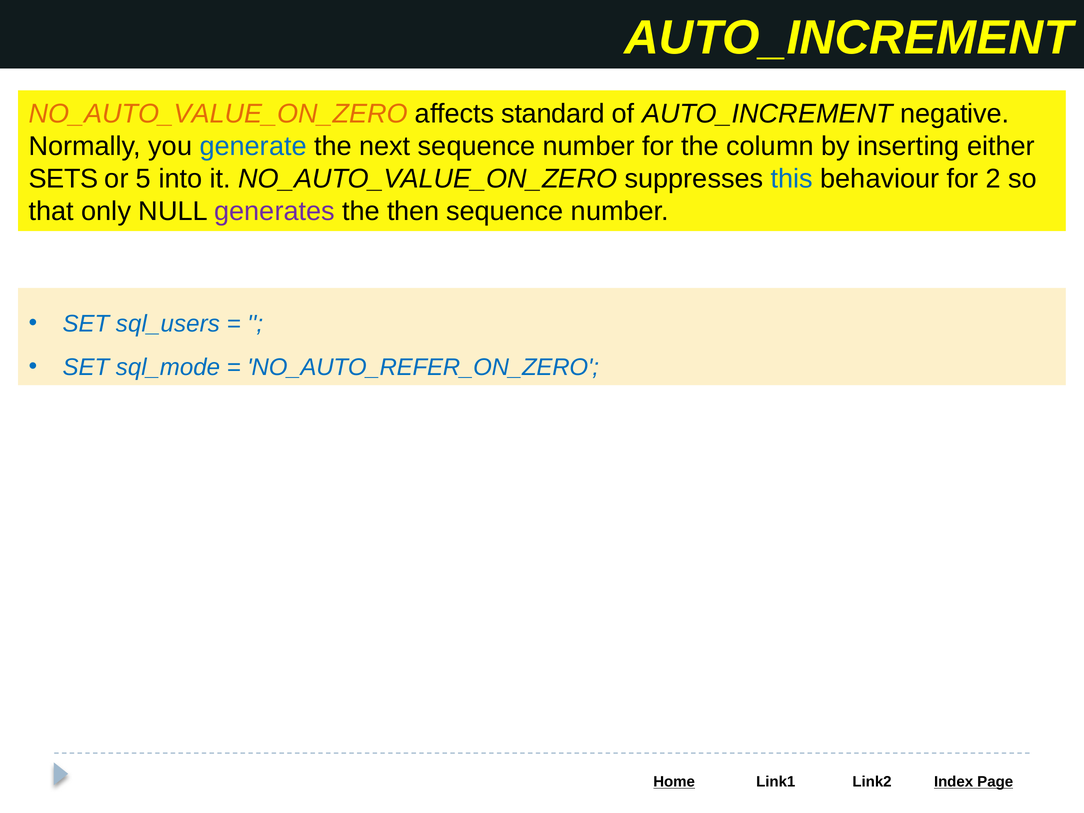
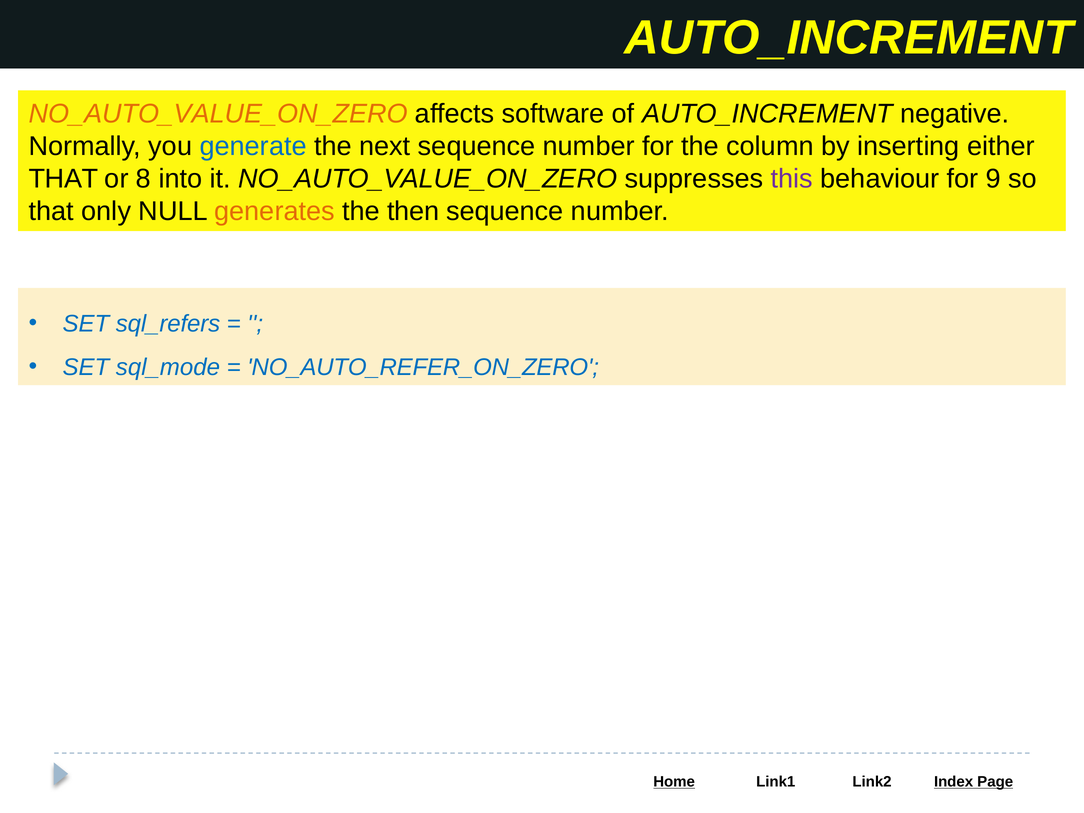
standard: standard -> software (553, 114)
SETS: SETS -> THAT (63, 179)
5: 5 -> 8 (143, 179)
this colour: blue -> purple (792, 179)
2: 2 -> 9 (993, 179)
generates colour: purple -> orange (275, 211)
sql_users: sql_users -> sql_refers (168, 324)
